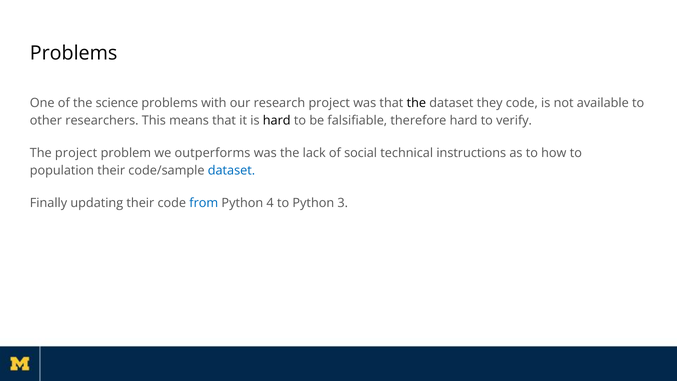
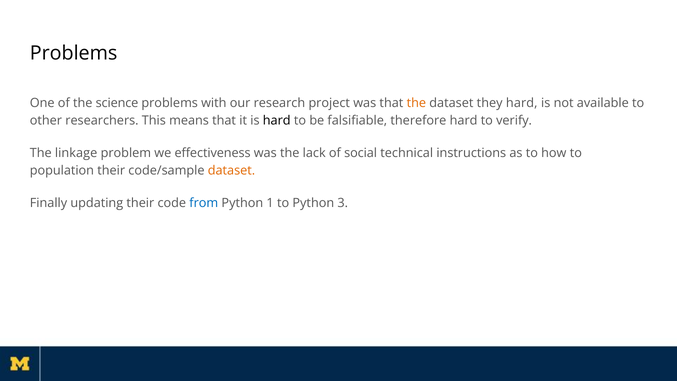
the colour: black -> orange (416, 103)
they code: code -> hard (522, 103)
The project: project -> linkage (76, 153)
outperforms: outperforms -> effectiveness (213, 153)
dataset colour: blue -> orange (231, 170)
4: 4 -> 1 (270, 203)
